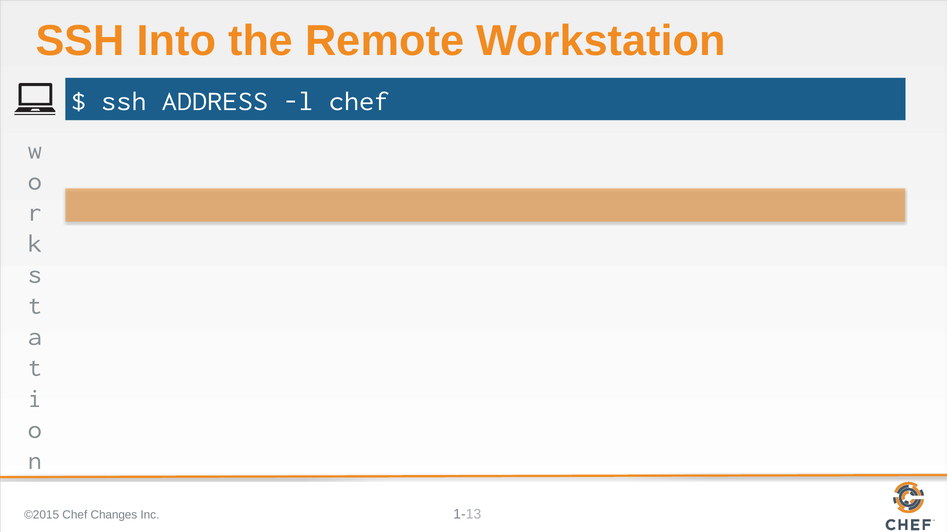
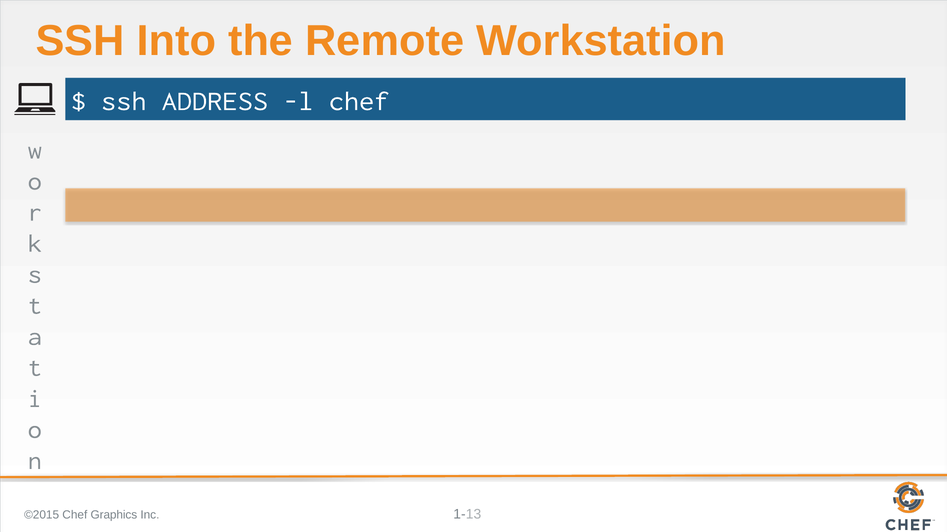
Changes: Changes -> Graphics (114, 515)
